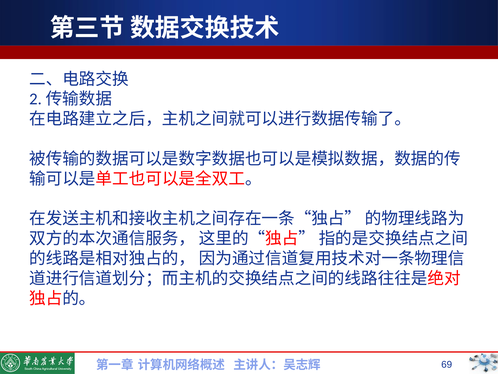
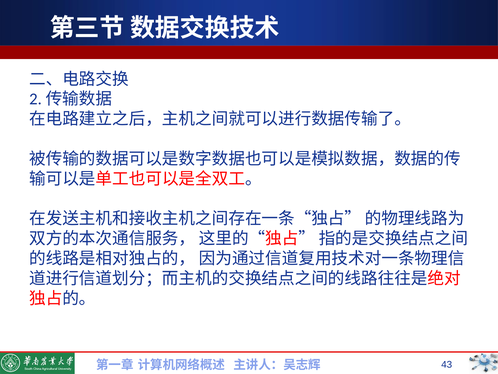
69: 69 -> 43 (447, 364)
